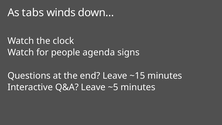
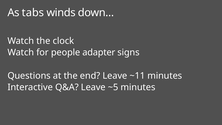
agenda: agenda -> adapter (99, 52)
~15: ~15 -> ~11 (137, 76)
